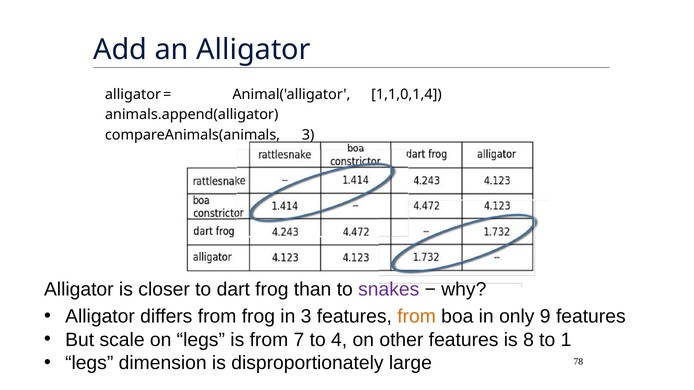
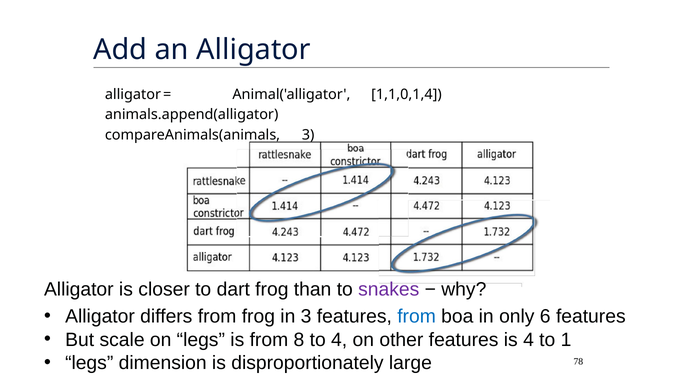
from colour: orange -> blue (417, 317)
9: 9 -> 6 (545, 317)
7: 7 -> 8 (299, 340)
is 8: 8 -> 4 (528, 340)
